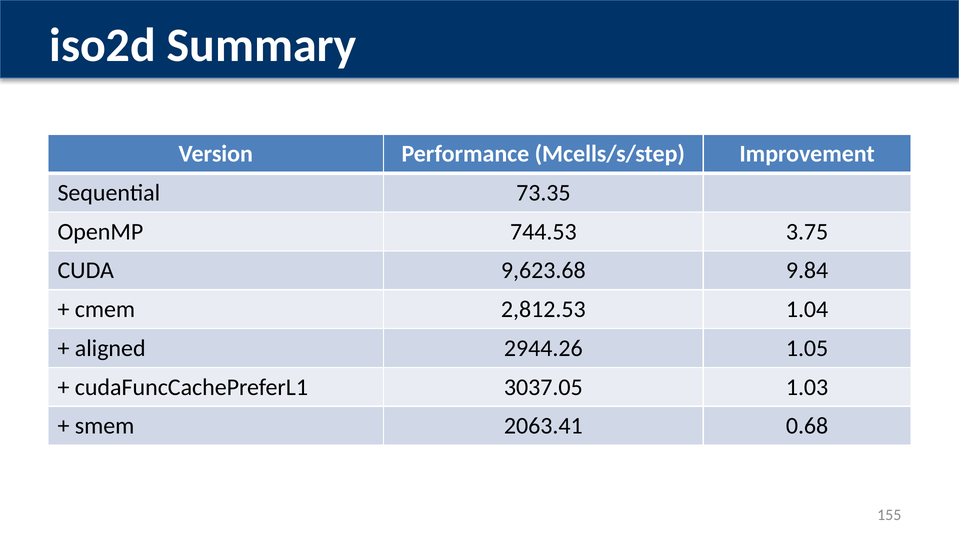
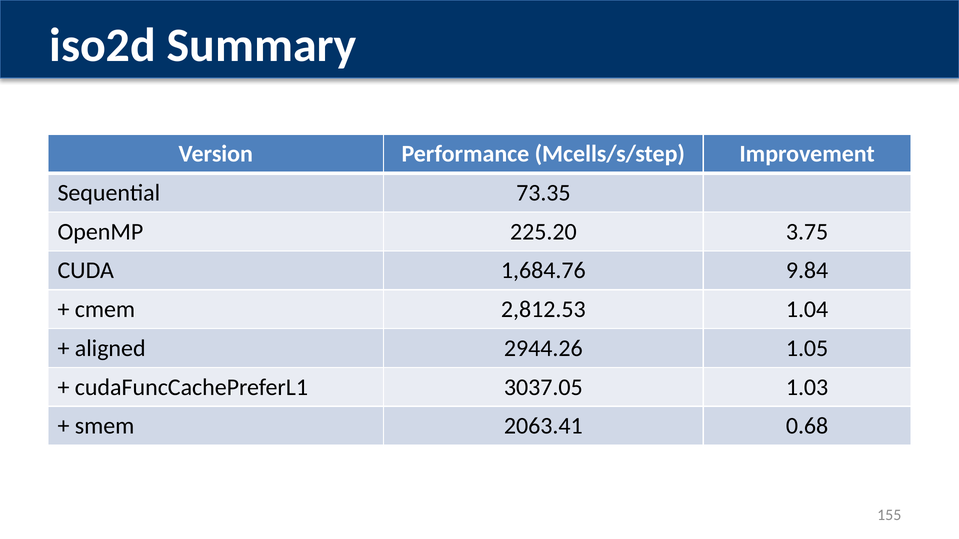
744.53: 744.53 -> 225.20 (543, 232)
9,623.68: 9,623.68 -> 1,684.76 (543, 271)
